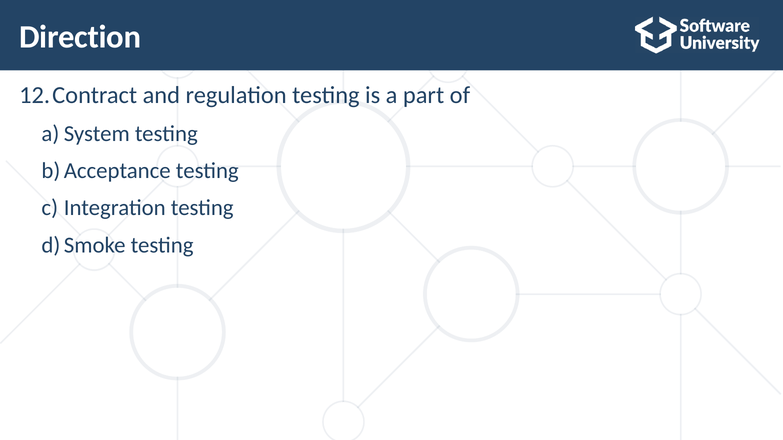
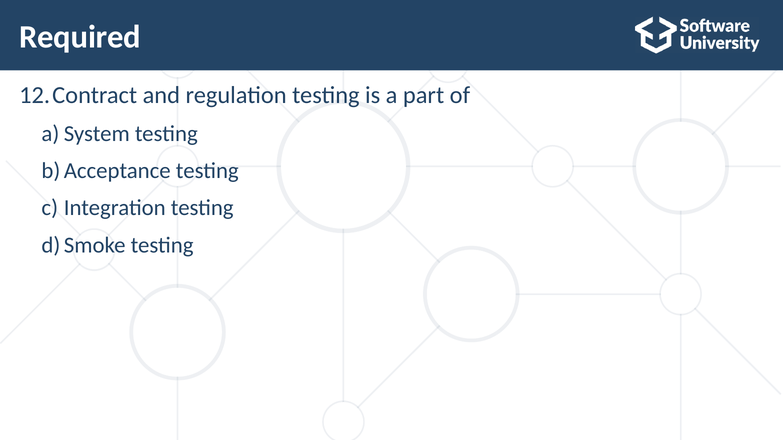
Direction: Direction -> Required (80, 37)
